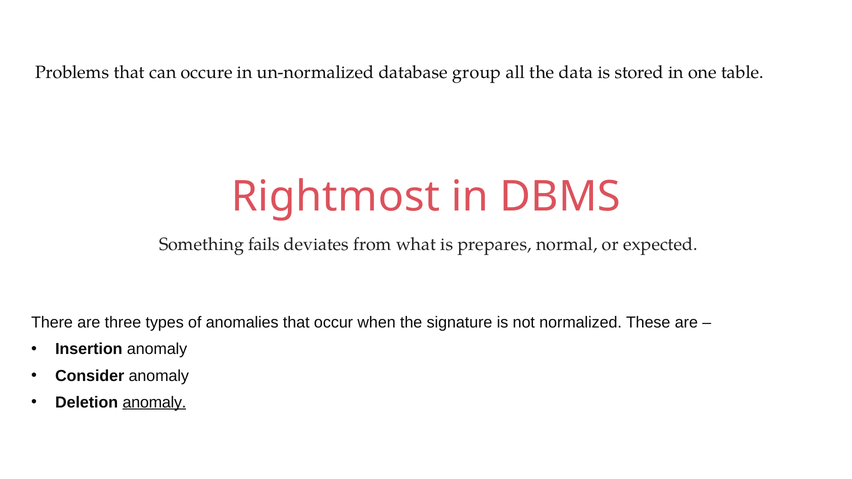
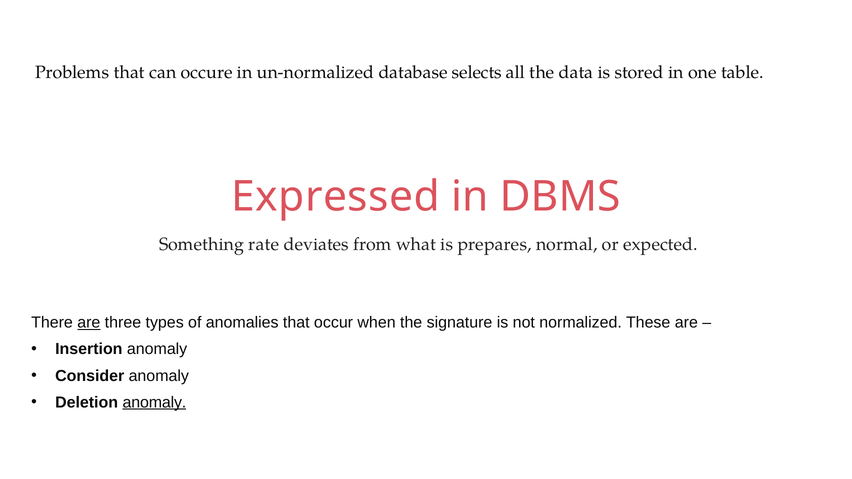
group: group -> selects (477, 72)
Rightmost: Rightmost -> Expressed (336, 197)
fails: fails -> rate (264, 245)
are underline: none -> present (89, 323)
